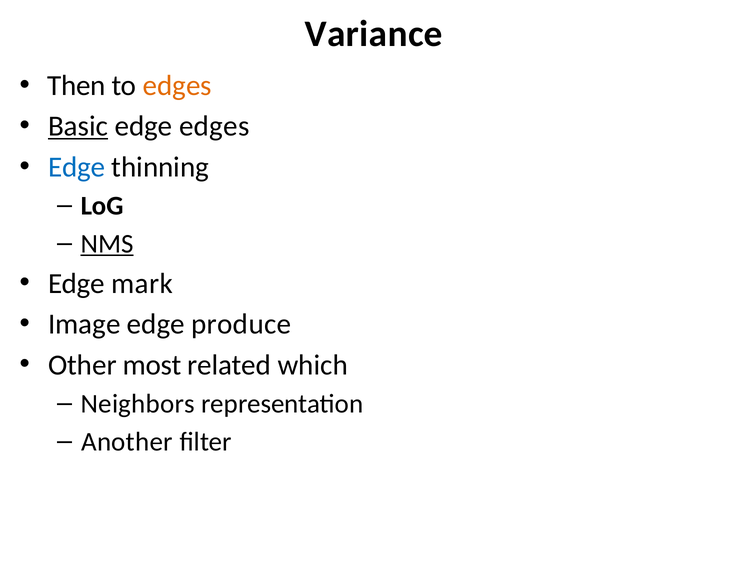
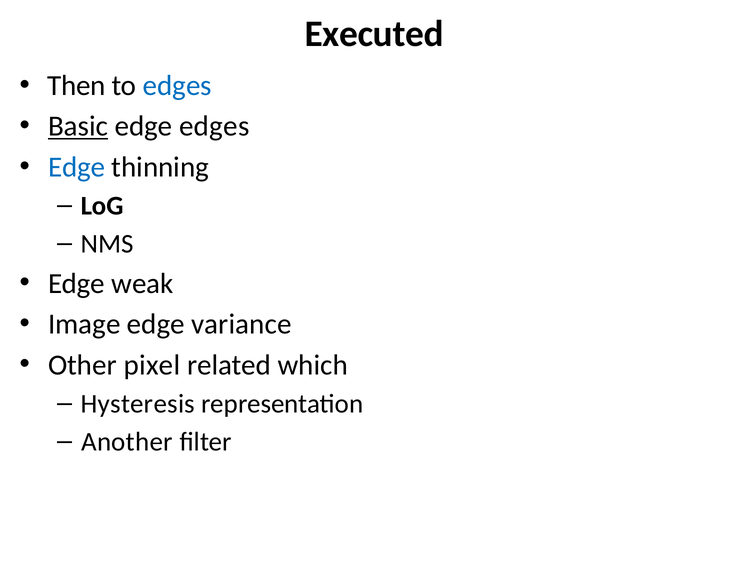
Variance: Variance -> Executed (374, 34)
edges colour: orange -> blue (177, 86)
NMS underline: present -> none (107, 244)
mark: mark -> weak (142, 283)
produce: produce -> variance (241, 324)
most: most -> pixel (152, 365)
Neighbors: Neighbors -> Hysteresis (138, 404)
